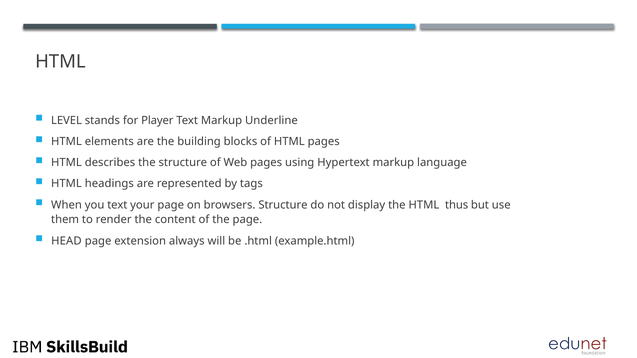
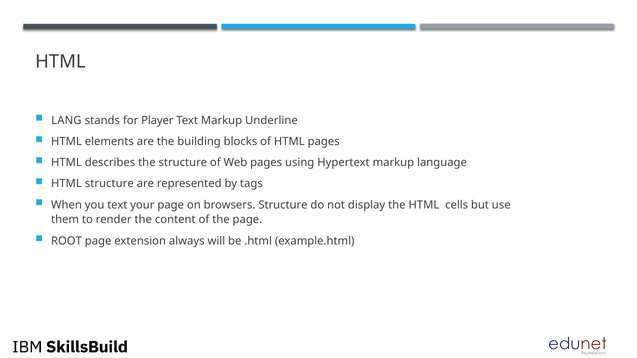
LEVEL: LEVEL -> LANG (66, 120)
HTML headings: headings -> structure (109, 184)
thus: thus -> cells (457, 205)
HEAD: HEAD -> ROOT (66, 241)
